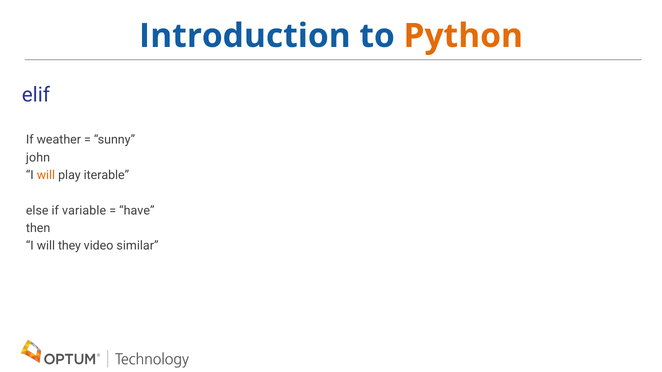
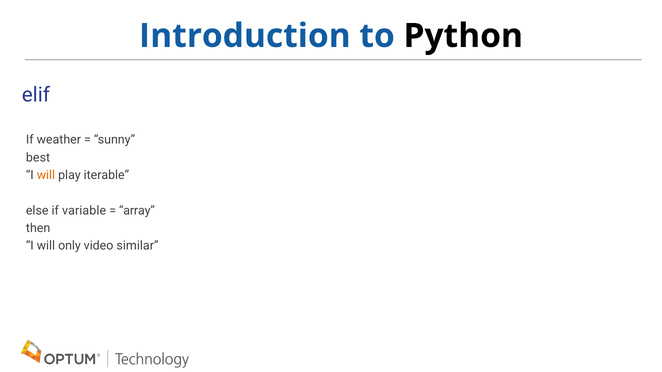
Python colour: orange -> black (463, 36)
john: john -> best (38, 158)
have: have -> array (137, 211)
they: they -> only (69, 246)
